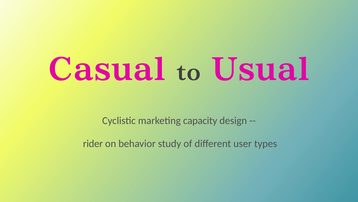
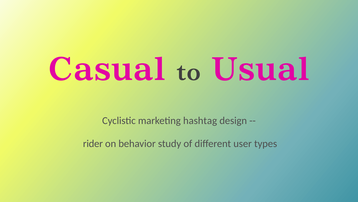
capacity: capacity -> hashtag (200, 120)
